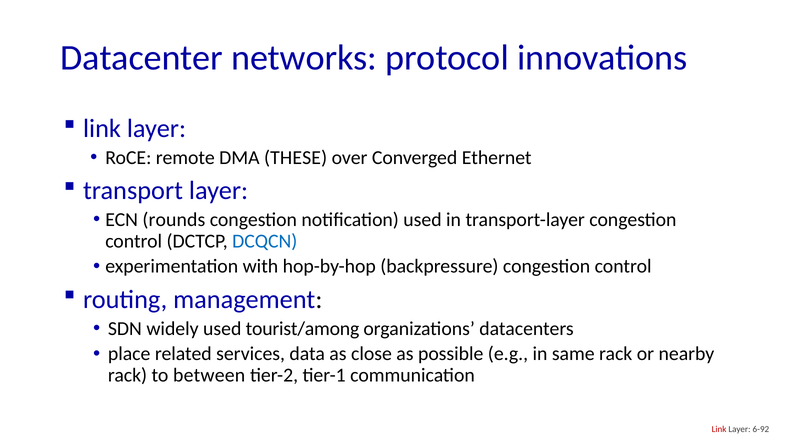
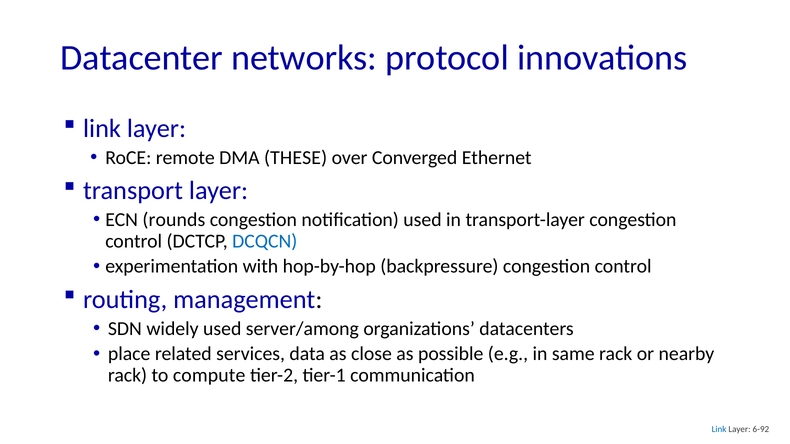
tourist/among: tourist/among -> server/among (302, 329)
between: between -> compute (209, 376)
Link colour: red -> blue (719, 430)
